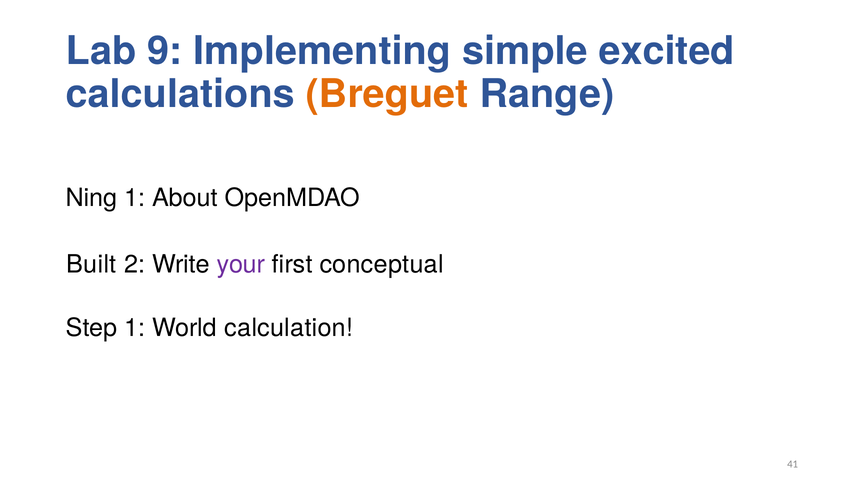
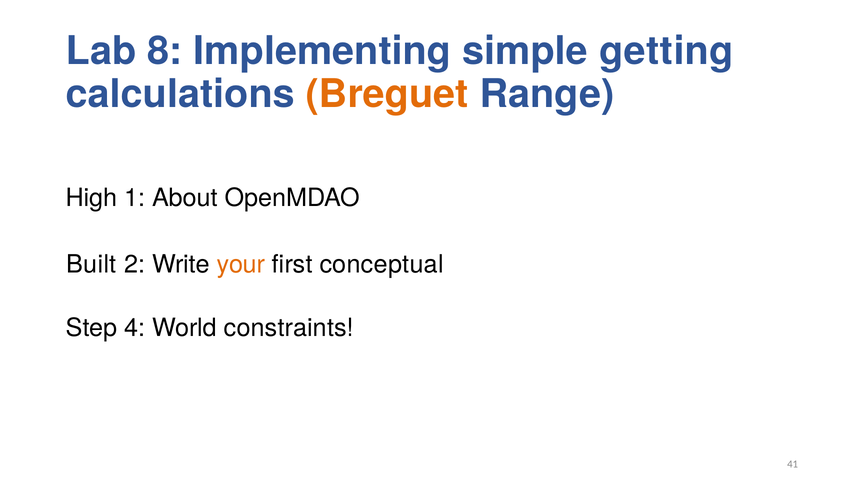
9: 9 -> 8 (165, 51)
excited: excited -> getting (667, 51)
Ning: Ning -> High (92, 198)
your colour: purple -> orange (241, 265)
Step 1: 1 -> 4 (135, 328)
calculation: calculation -> constraints (289, 328)
